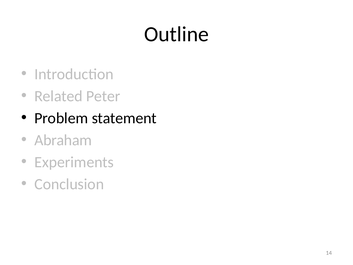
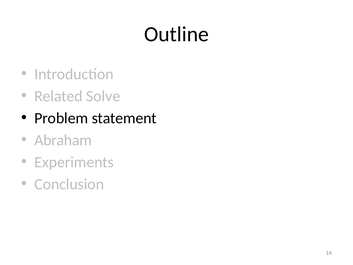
Peter: Peter -> Solve (103, 96)
